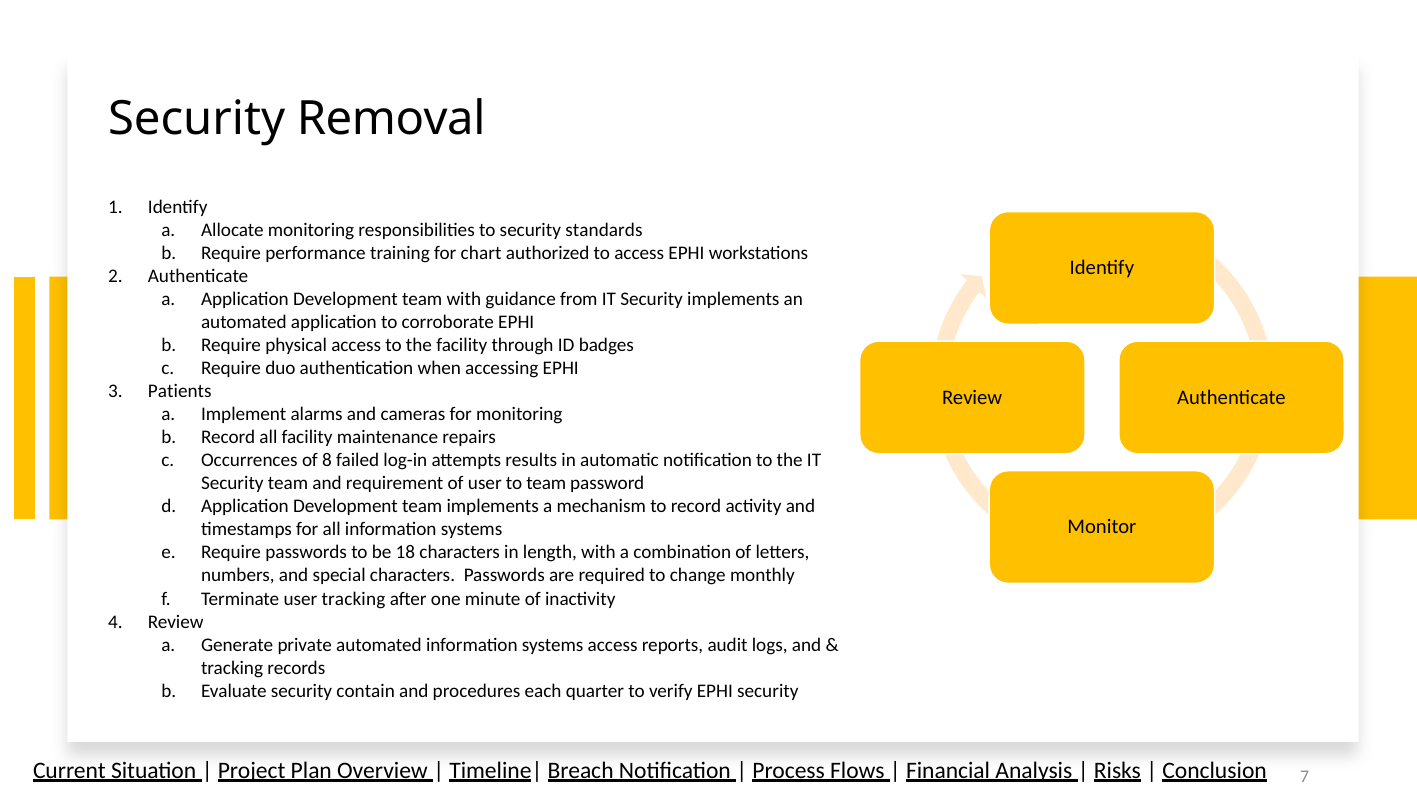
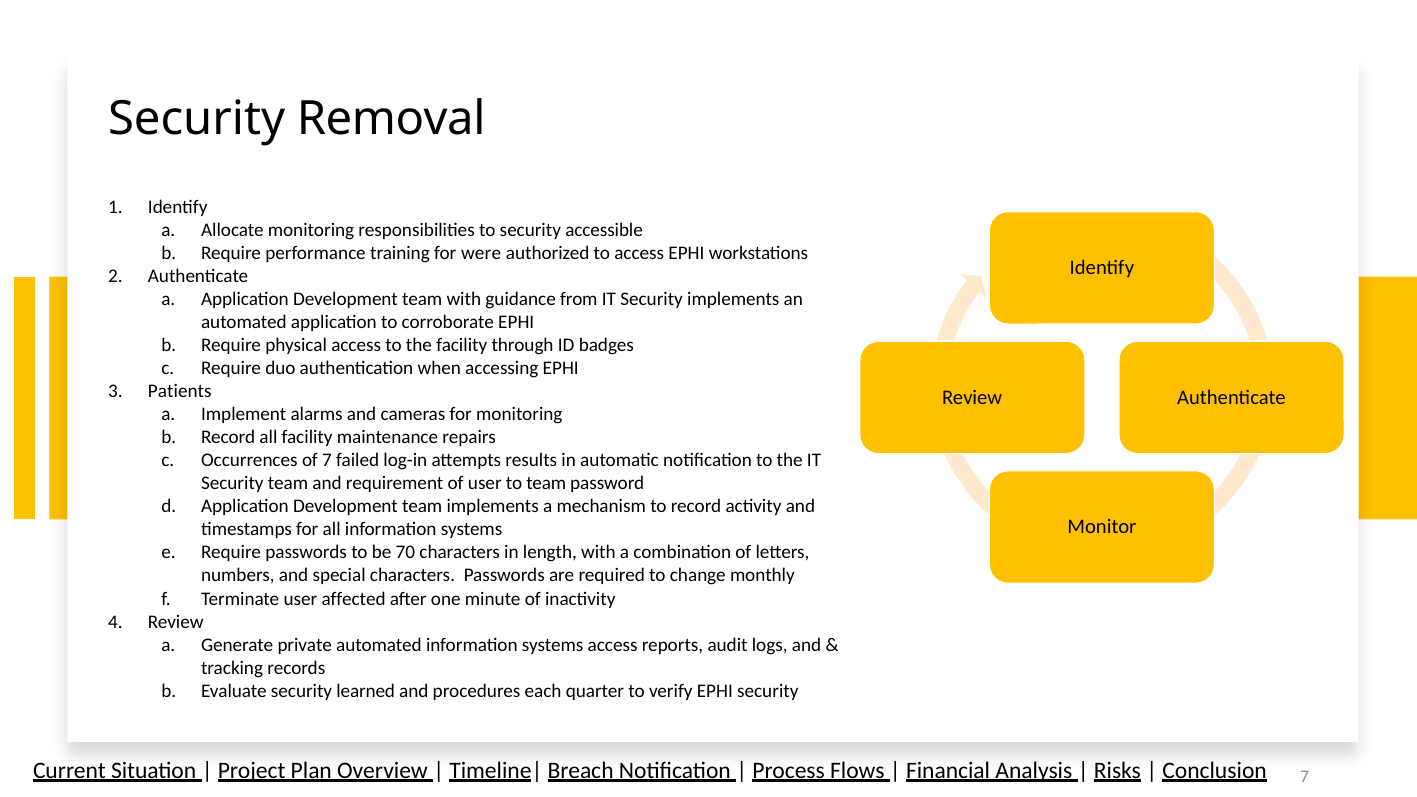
standards: standards -> accessible (604, 230)
chart: chart -> were (481, 253)
of 8: 8 -> 7 (327, 460)
18: 18 -> 70 (405, 553)
user tracking: tracking -> affected (354, 599)
contain: contain -> learned (366, 691)
